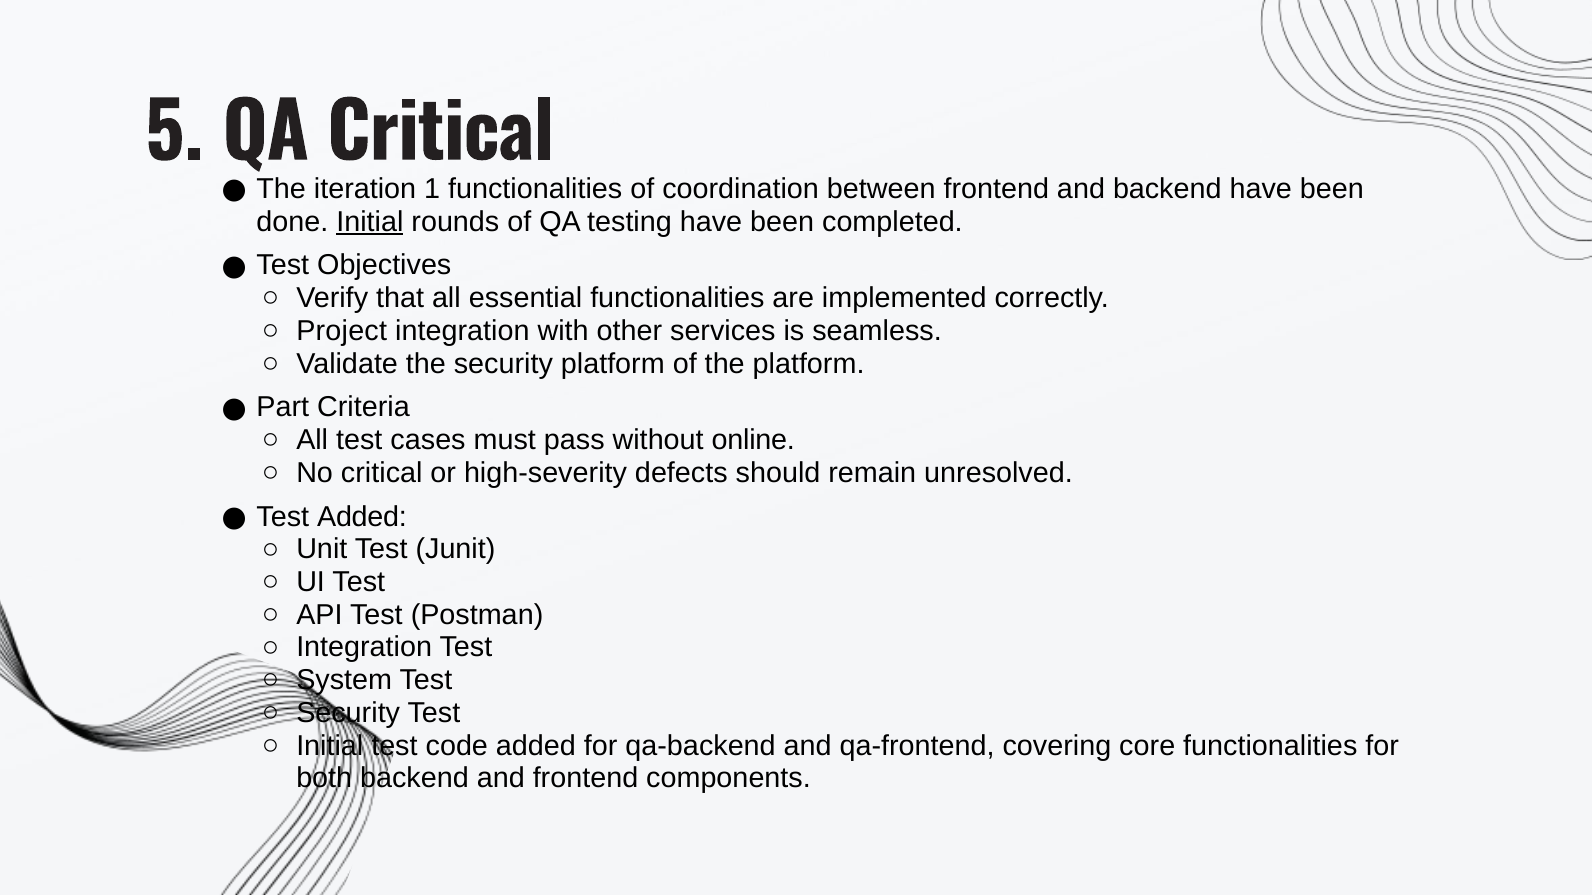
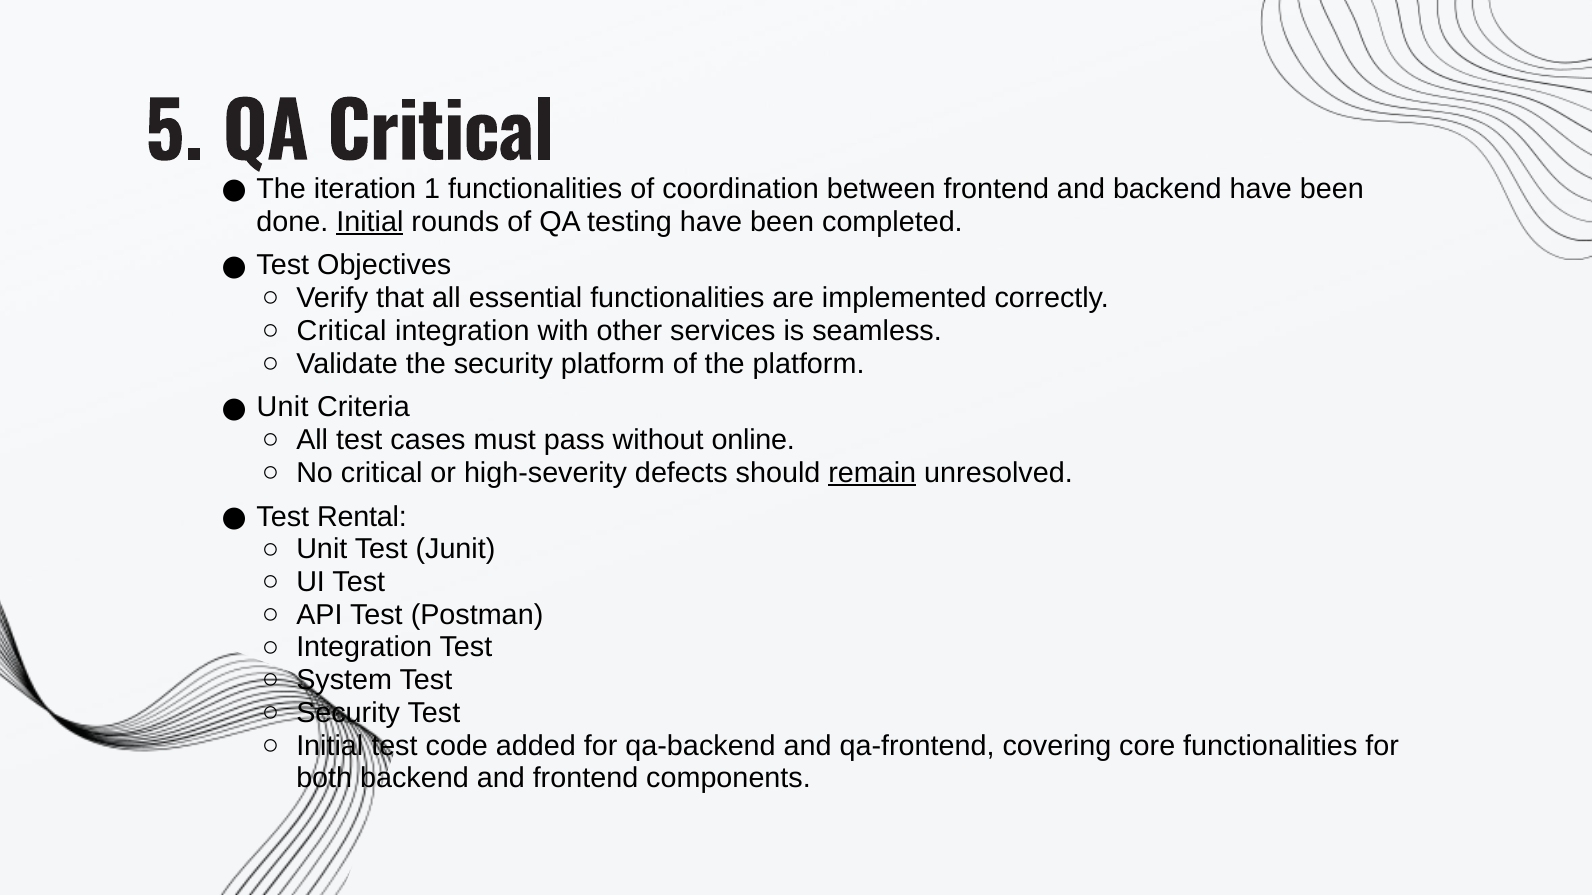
Project: Project -> Critical (342, 331)
Part: Part -> Unit (283, 408)
remain underline: none -> present (872, 473)
Test Added: Added -> Rental (362, 517)
